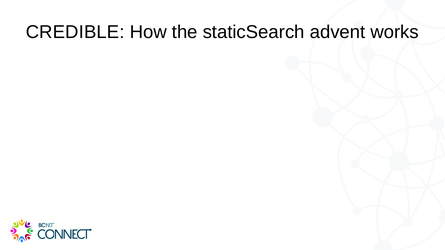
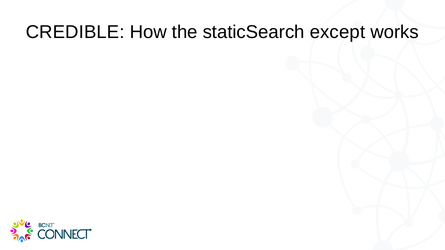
advent: advent -> except (337, 32)
